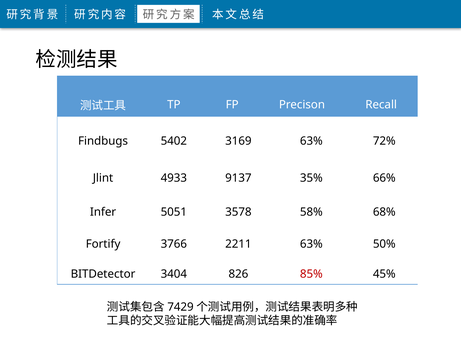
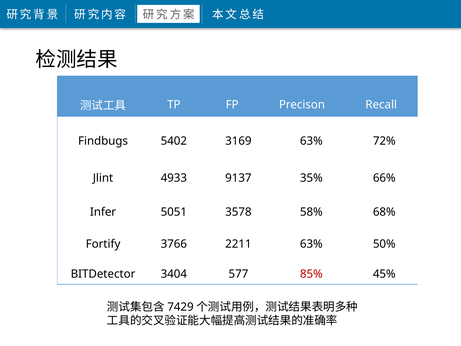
826: 826 -> 577 (238, 274)
